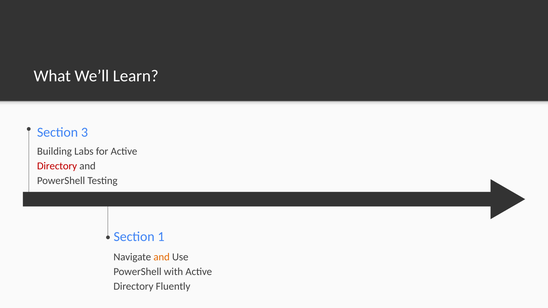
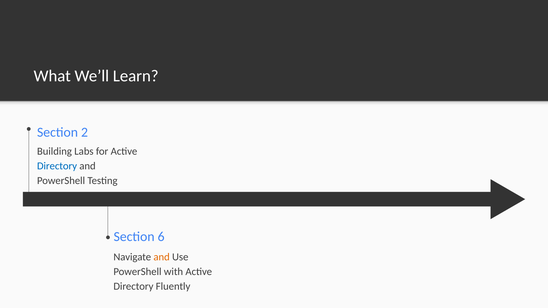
3: 3 -> 2 (85, 132)
Directory colour: red -> blue (57, 166)
1: 1 -> 6 (161, 237)
